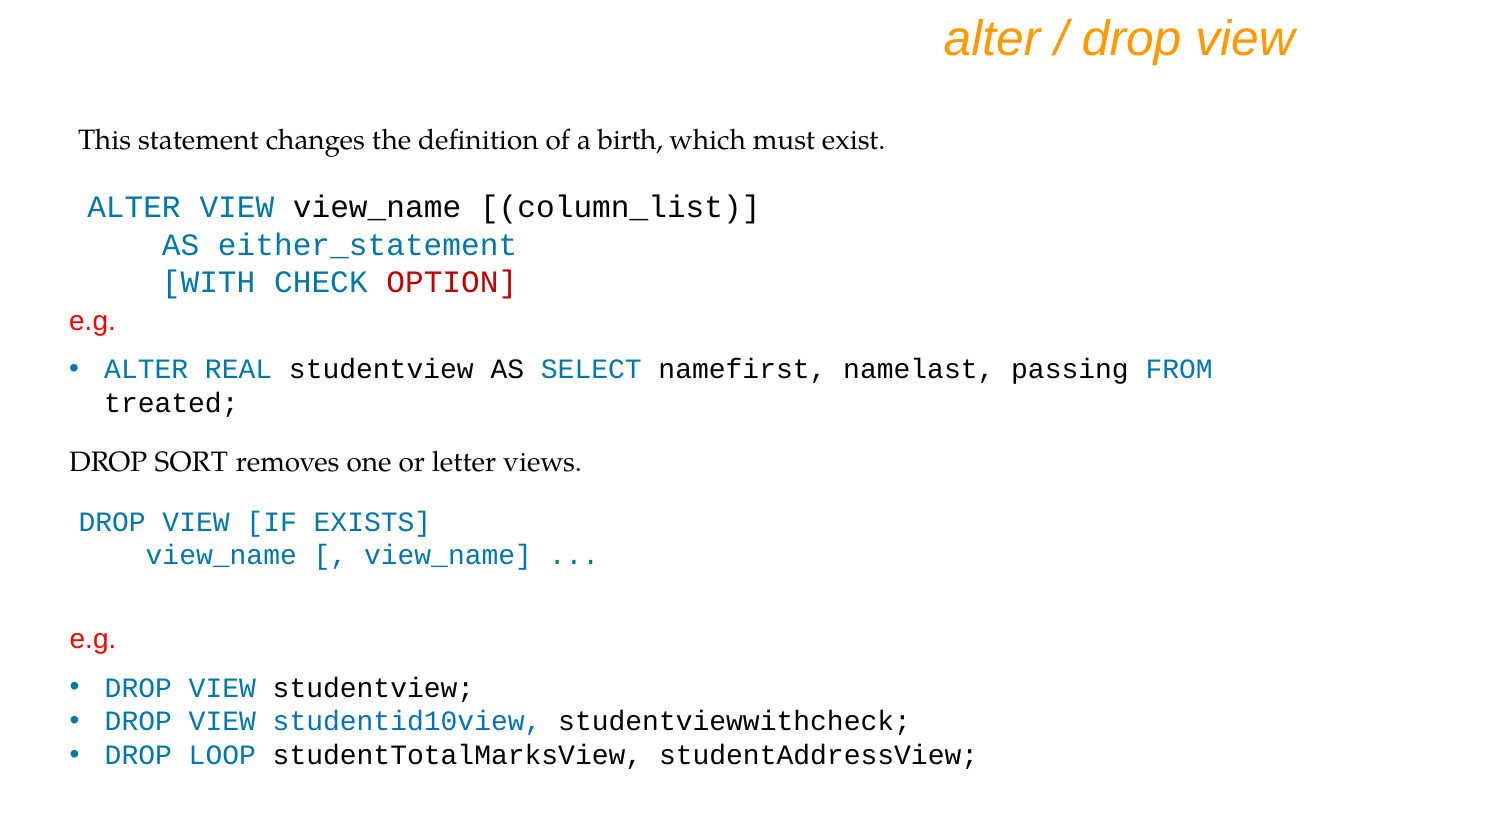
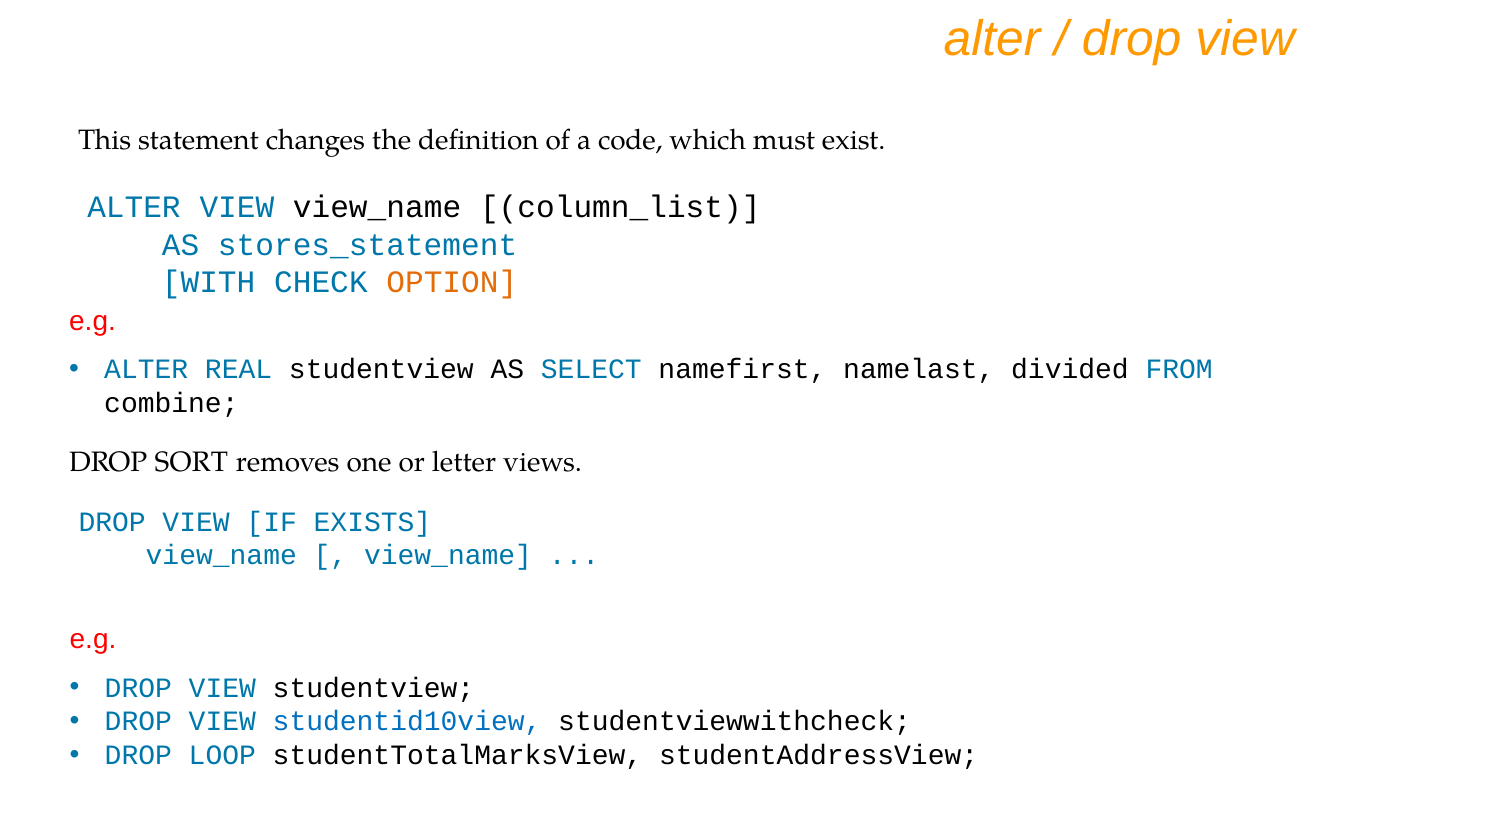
birth: birth -> code (630, 140)
either_statement: either_statement -> stores_statement (368, 245)
OPTION colour: red -> orange (452, 282)
passing: passing -> divided (1070, 369)
treated: treated -> combine (171, 403)
